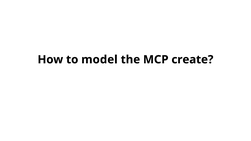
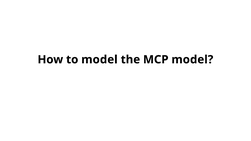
MCP create: create -> model (192, 60)
